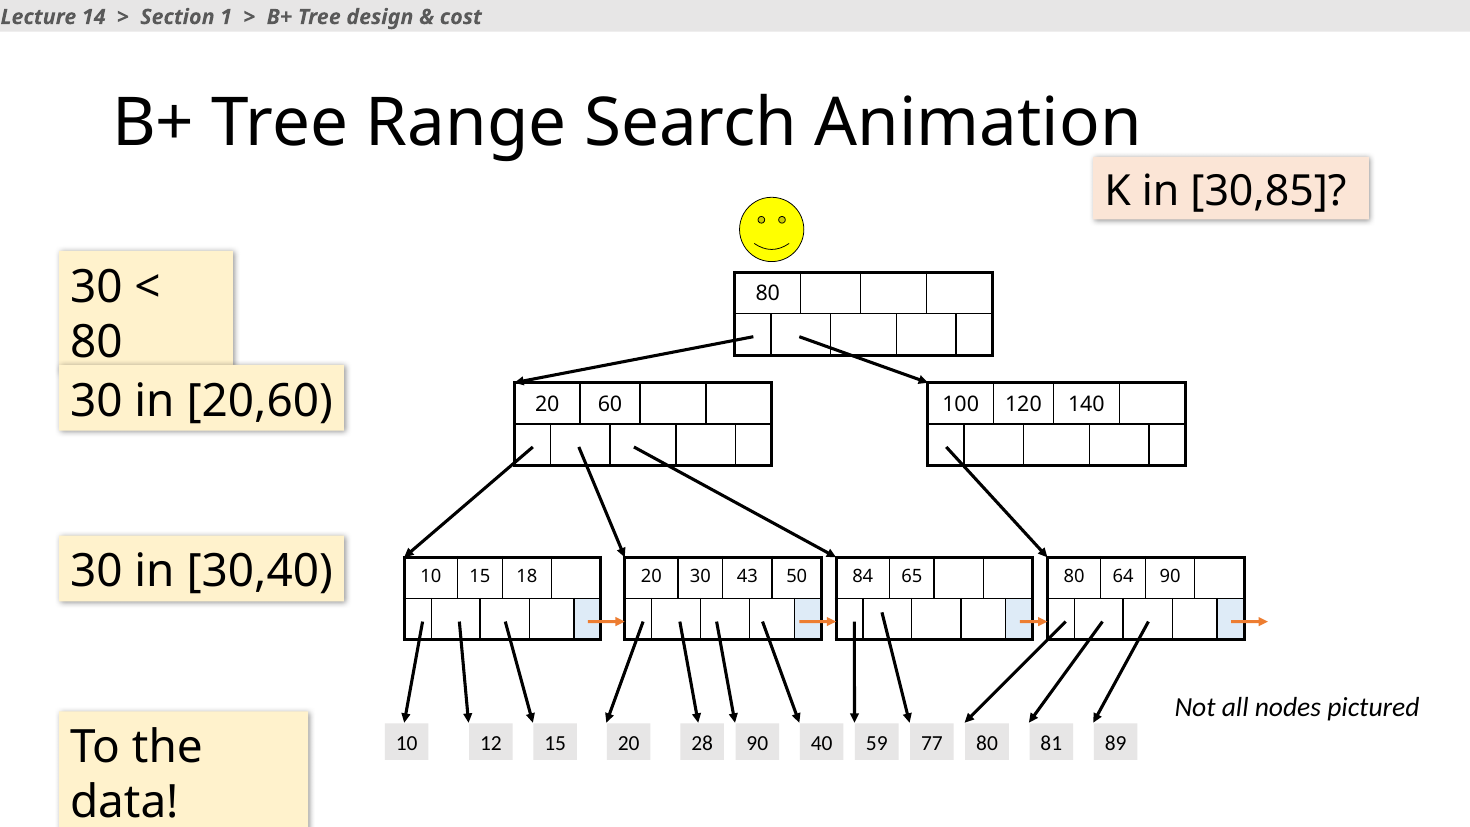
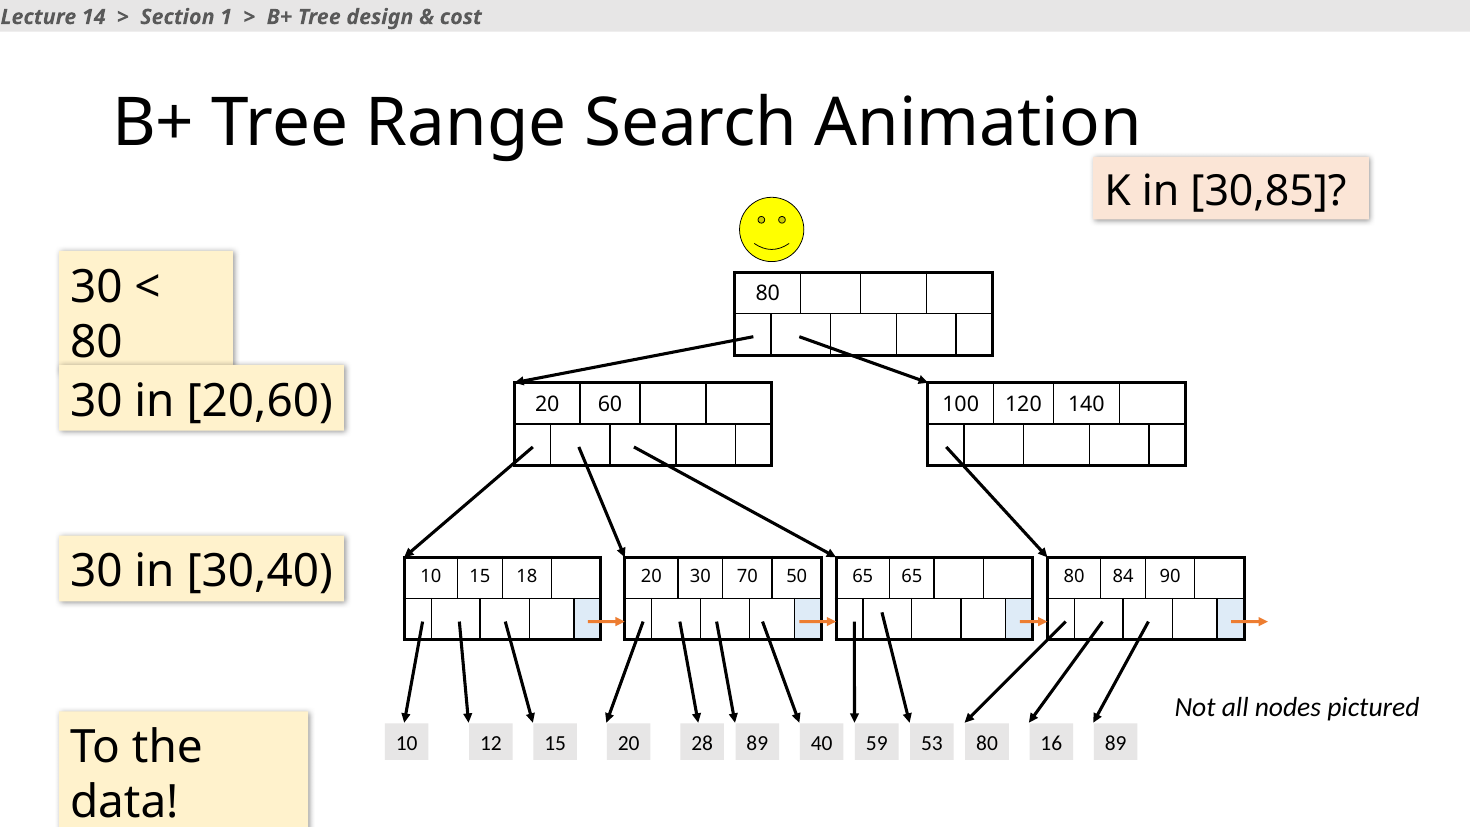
43: 43 -> 70 (747, 576)
50 84: 84 -> 65 (863, 576)
64: 64 -> 84 (1123, 576)
28 90: 90 -> 89 (757, 743)
77: 77 -> 53 (932, 743)
81: 81 -> 16 (1051, 743)
